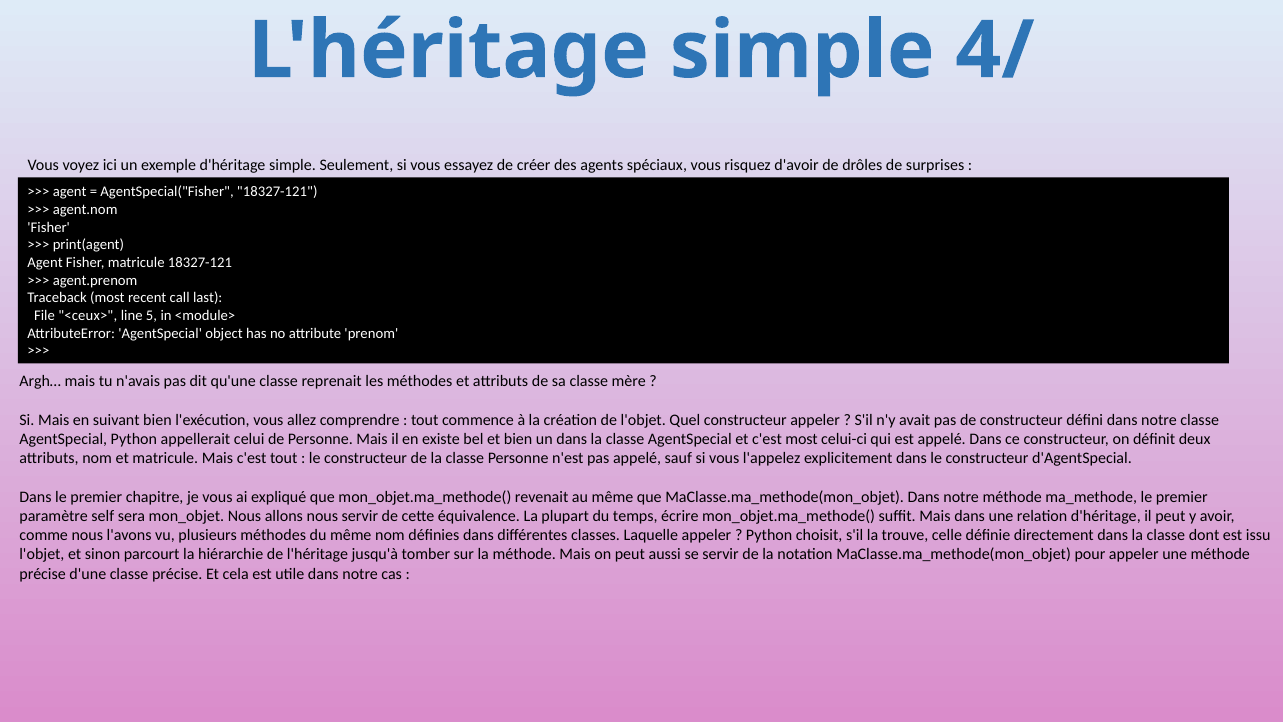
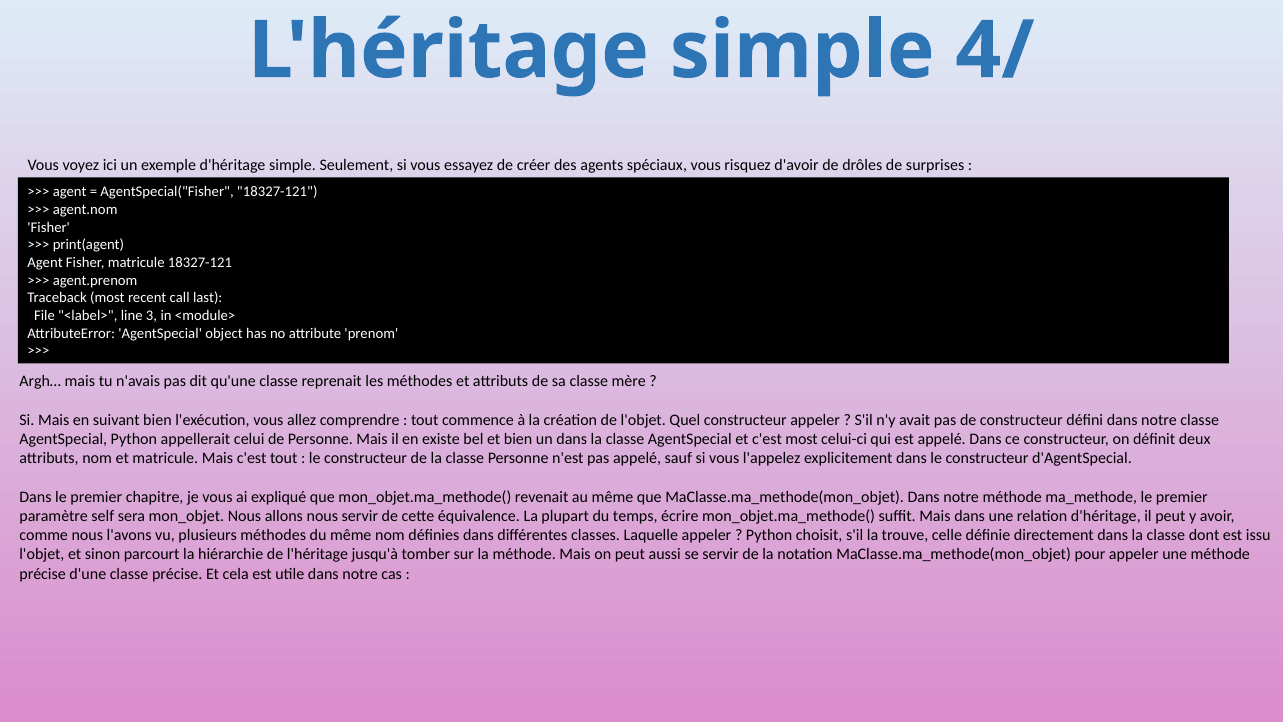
<ceux>: <ceux> -> <label> (88, 315)
5: 5 -> 3 (152, 315)
